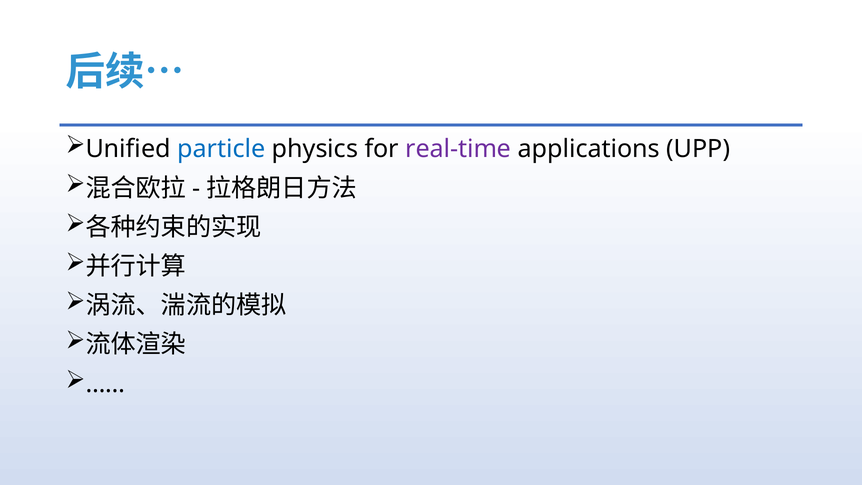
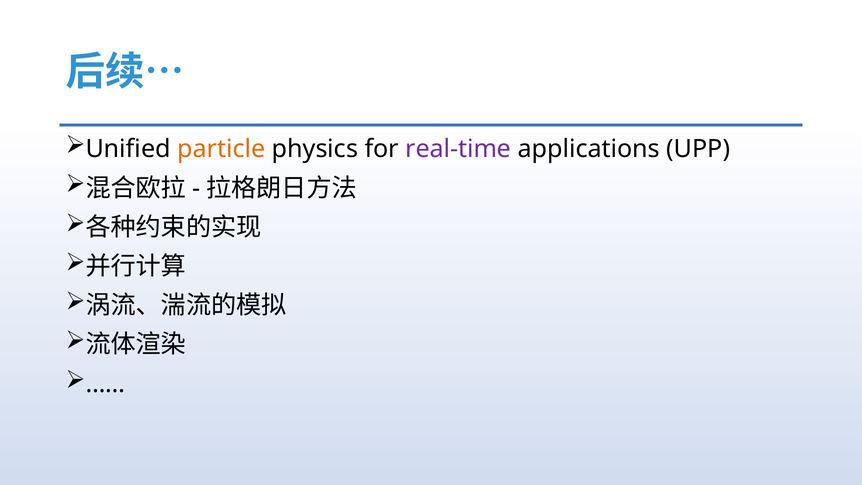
particle colour: blue -> orange (221, 149)
